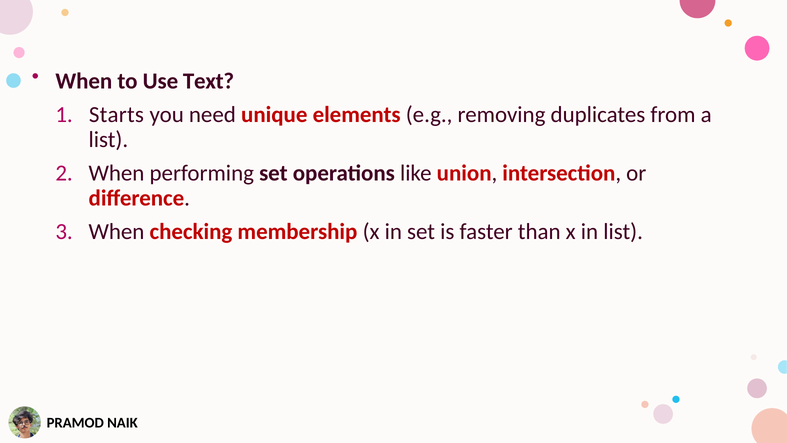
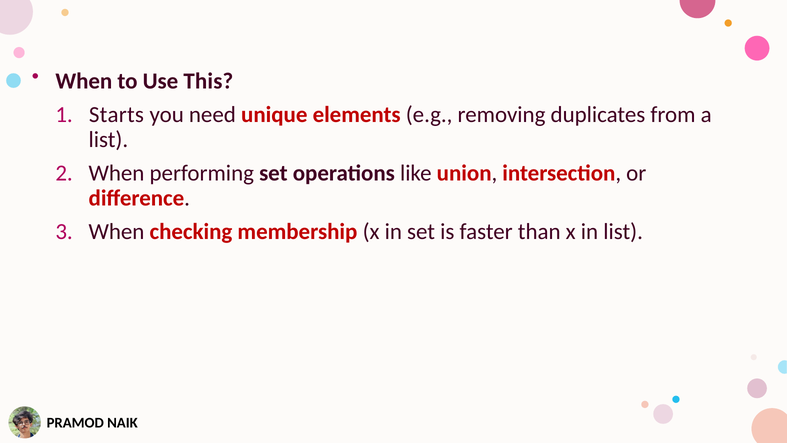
Text: Text -> This (208, 81)
